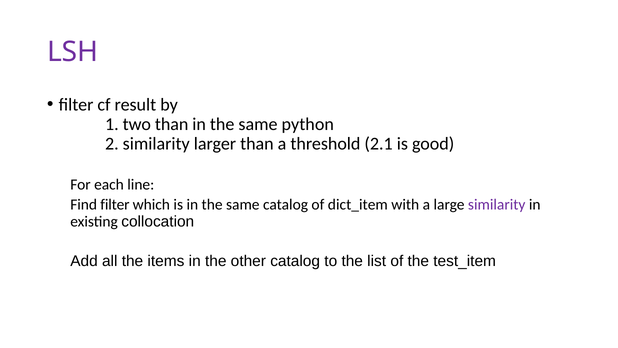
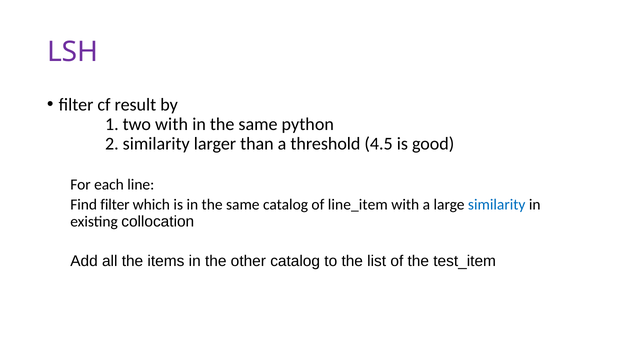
two than: than -> with (172, 124)
2.1: 2.1 -> 4.5 (379, 143)
dict_item: dict_item -> line_item (358, 205)
similarity colour: purple -> blue (497, 205)
